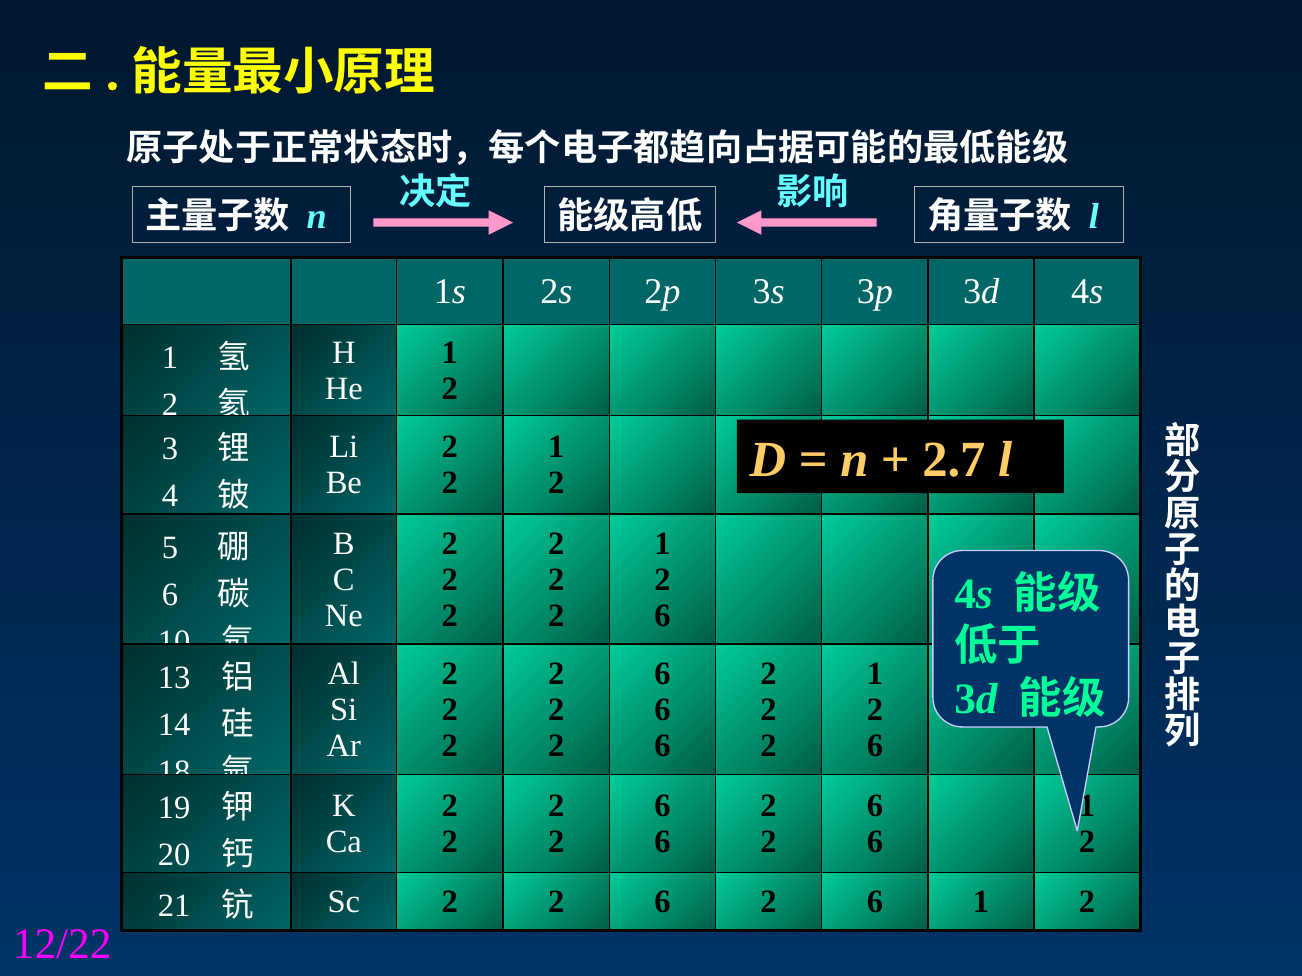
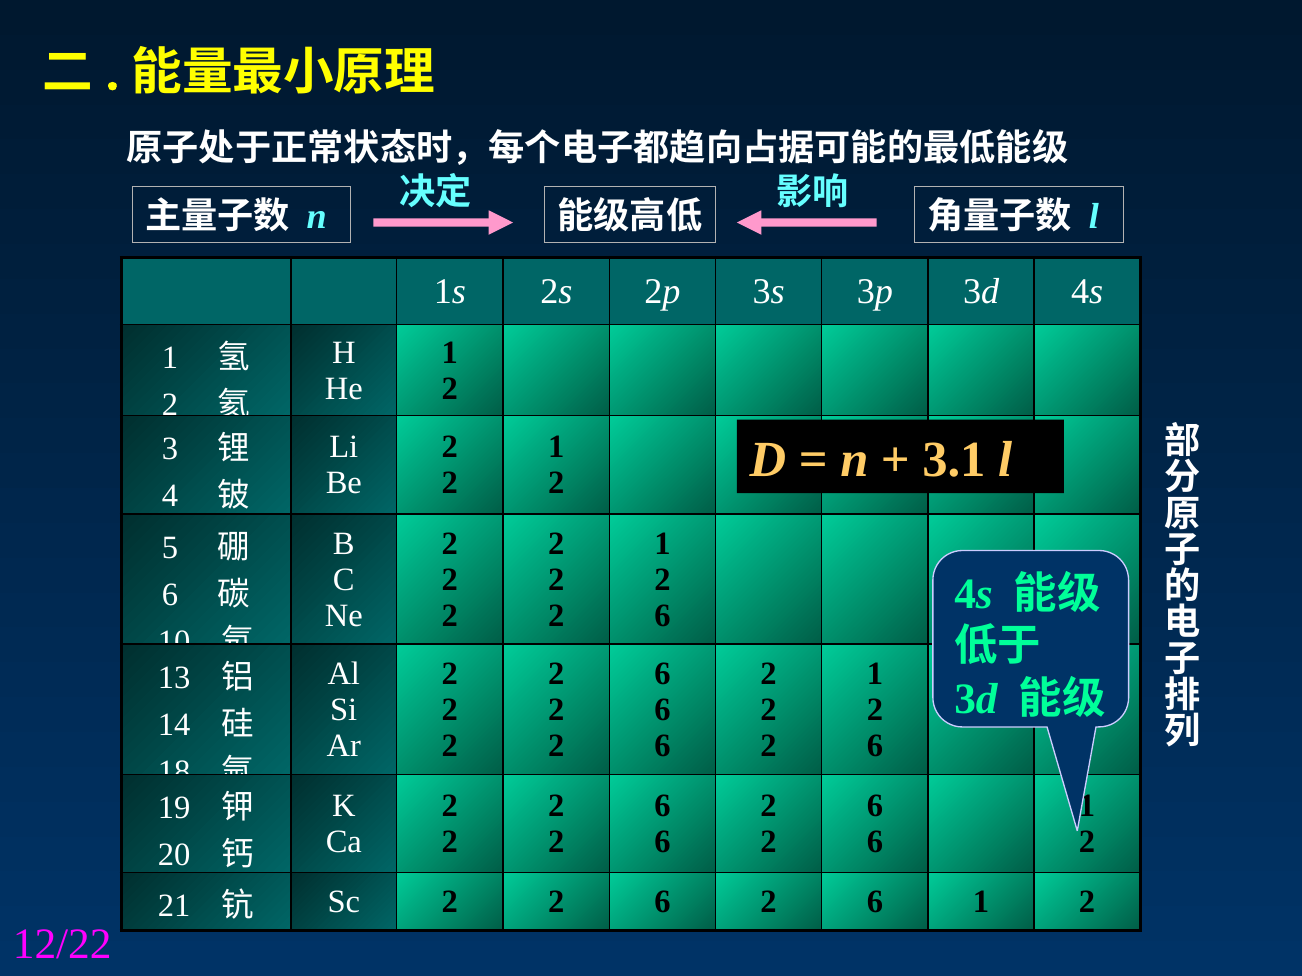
2.7: 2.7 -> 3.1 (954, 460)
